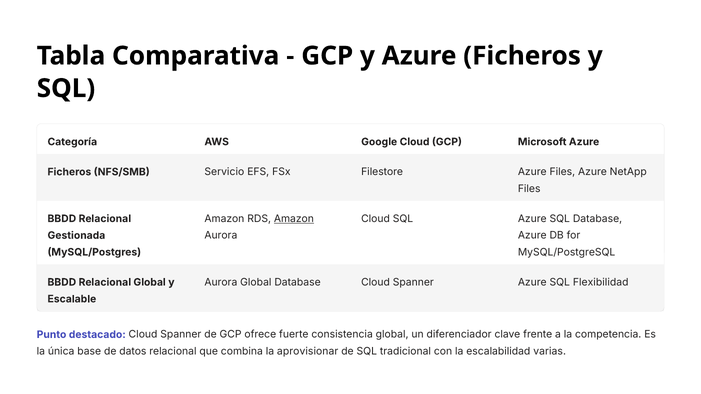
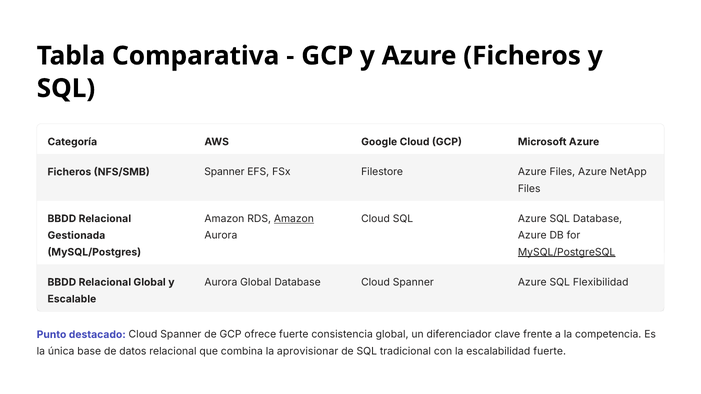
NFS/SMB Servicio: Servicio -> Spanner (224, 172)
MySQL/PostgreSQL underline: none -> present (567, 252)
escalabilidad varias: varias -> fuerte (550, 352)
